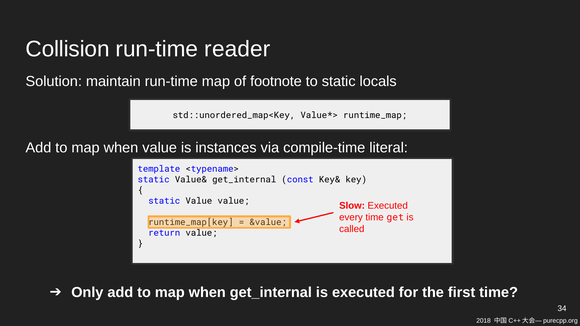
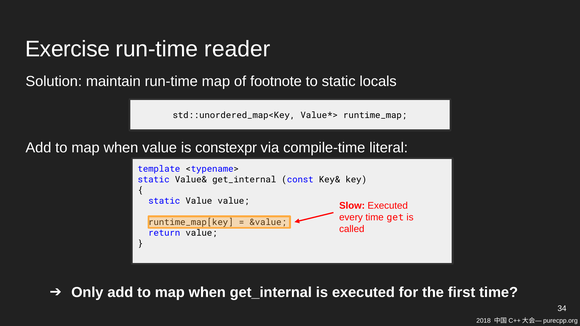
Collision: Collision -> Exercise (68, 49)
instances: instances -> constexpr (226, 148)
